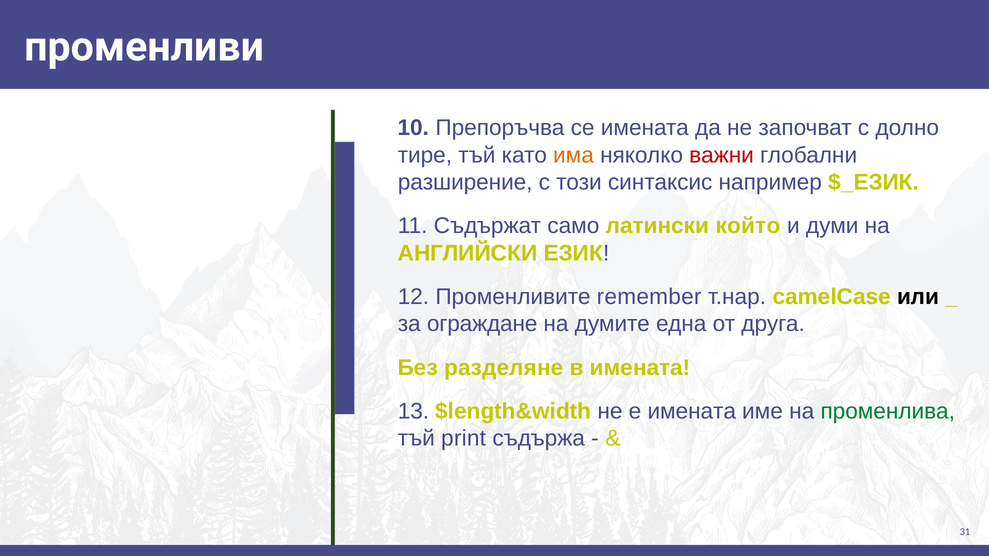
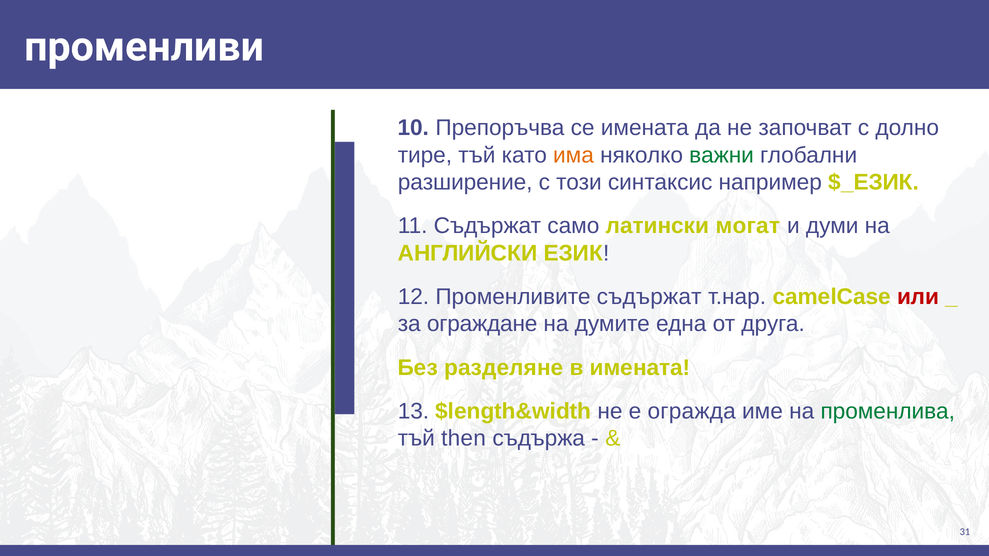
важни colour: red -> green (722, 155)
който: който -> могат (748, 226)
Променливите remember: remember -> съдържат (649, 297)
или colour: black -> red (918, 297)
е имената: имената -> огражда (692, 411)
print: print -> then (464, 439)
